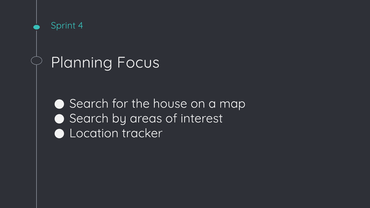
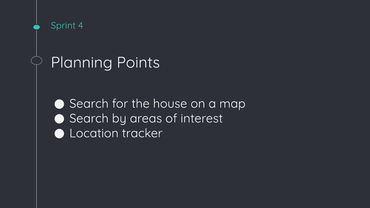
Focus: Focus -> Points (138, 63)
